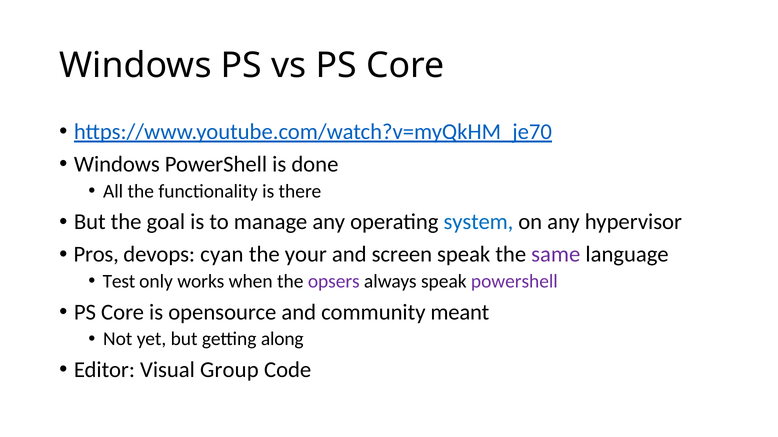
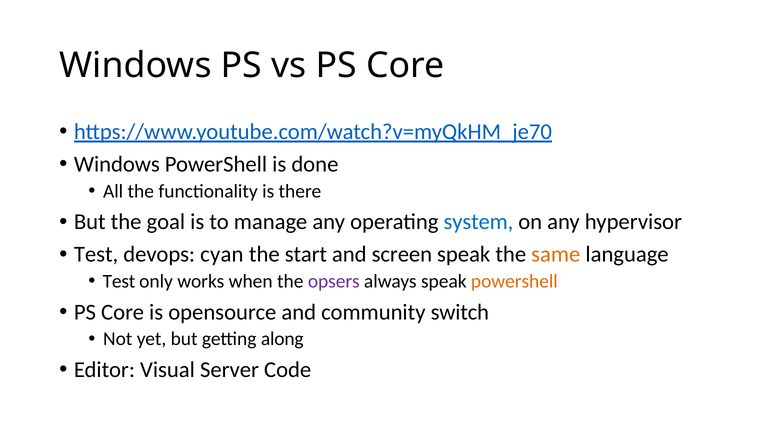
Pros: Pros -> Test (96, 255)
your: your -> start (306, 255)
same colour: purple -> orange (556, 255)
powershell colour: purple -> orange (514, 282)
meant: meant -> switch (460, 313)
Group: Group -> Server (229, 370)
